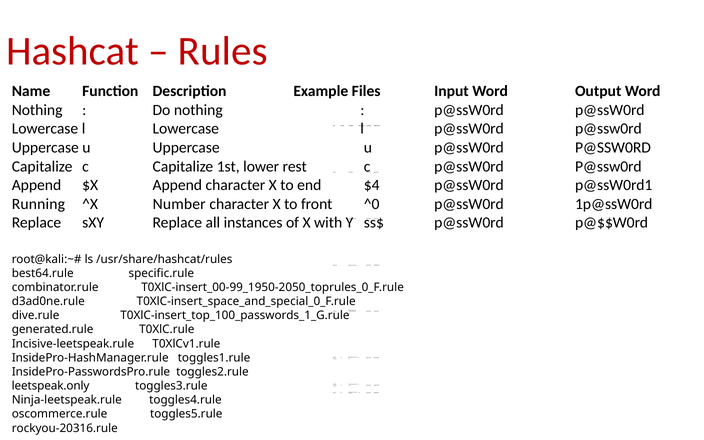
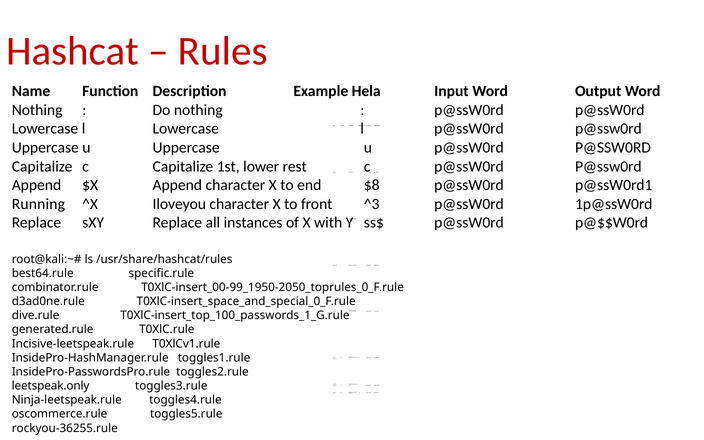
Files: Files -> Hela (366, 91)
$4: $4 -> $8 (372, 185)
Number: Number -> Iloveyou (179, 204)
^0: ^0 -> ^3 (372, 204)
rockyou-20316.rule: rockyou-20316.rule -> rockyou-36255.rule (65, 428)
